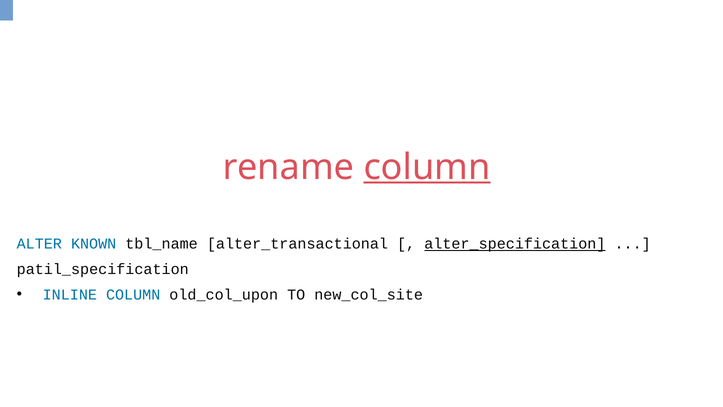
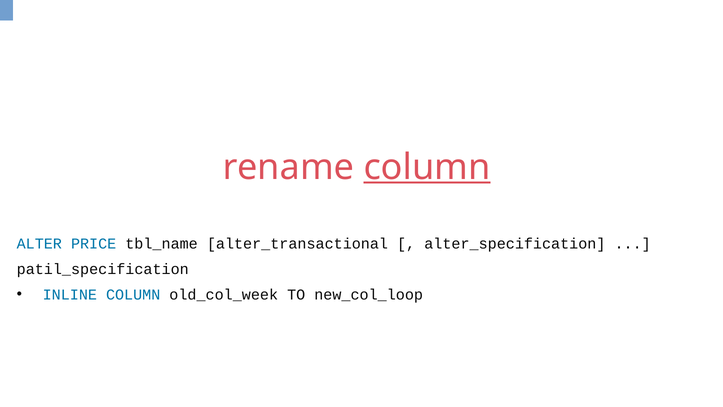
KNOWN: KNOWN -> PRICE (94, 244)
alter_specification underline: present -> none (515, 244)
old_col_upon: old_col_upon -> old_col_week (224, 294)
new_col_site: new_col_site -> new_col_loop (369, 294)
